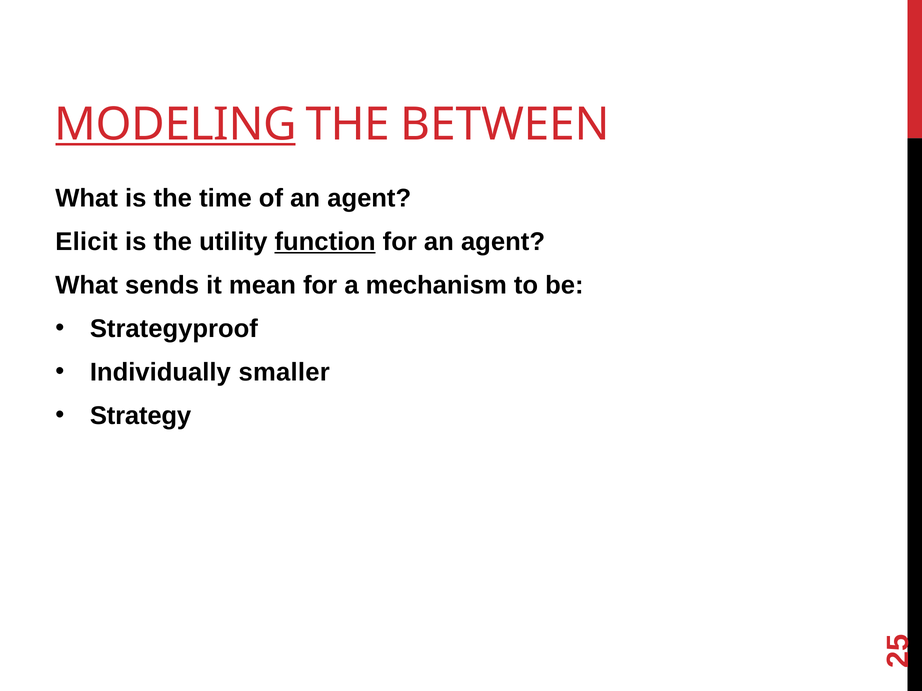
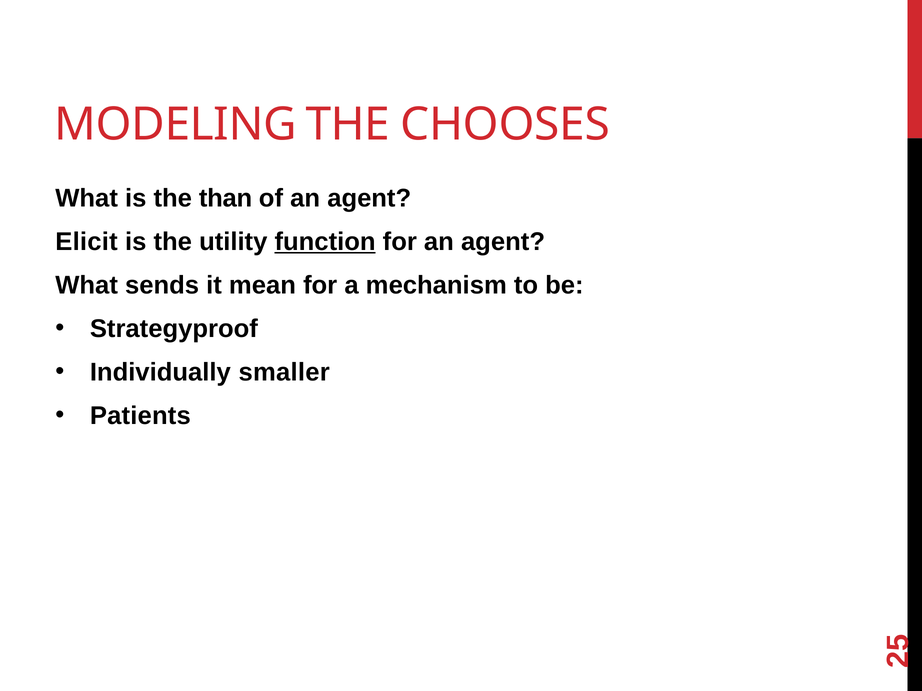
MODELING underline: present -> none (176, 125)
BETWEEN: BETWEEN -> CHOOSES (505, 125)
time: time -> than (226, 198)
Strategy: Strategy -> Patients (140, 416)
